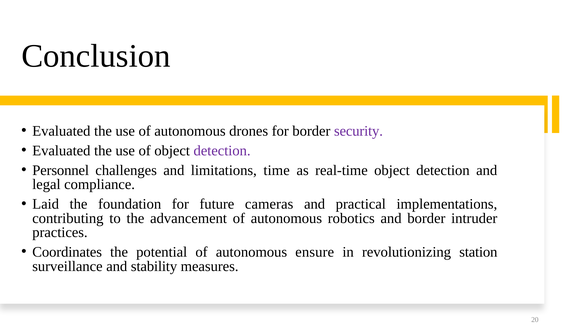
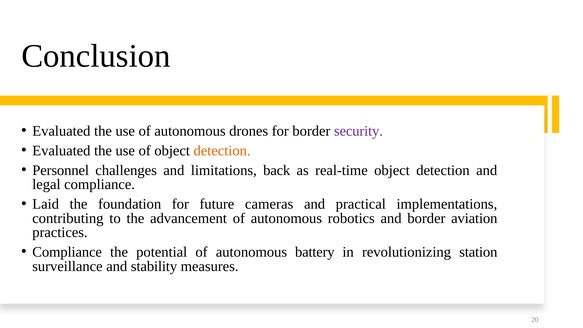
detection colour: purple -> orange (222, 151)
time: time -> back (277, 170)
intruder: intruder -> aviation (474, 218)
Coordinates: Coordinates -> Compliance (67, 252)
ensure: ensure -> battery (315, 252)
